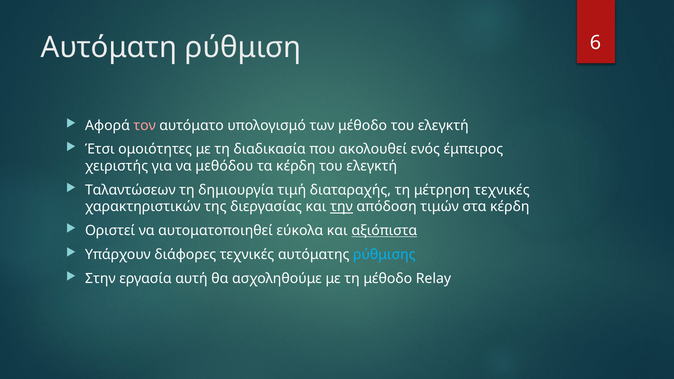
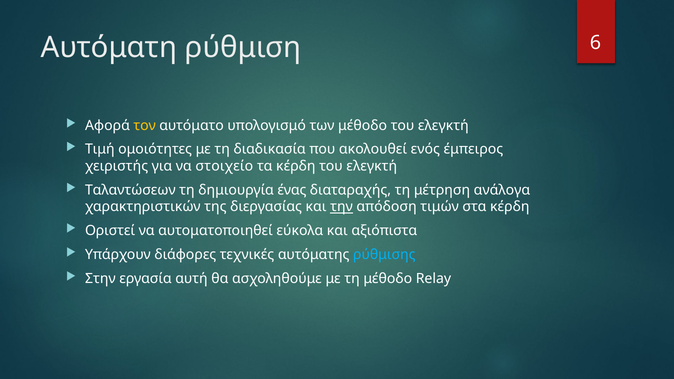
τον colour: pink -> yellow (145, 125)
Έτσι: Έτσι -> Τιμή (100, 149)
μεθόδου: μεθόδου -> στοιχείο (224, 166)
τιμή: τιμή -> ένας (292, 190)
μέτρηση τεχνικές: τεχνικές -> ανάλογα (502, 190)
αξιόπιστα underline: present -> none (384, 231)
